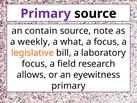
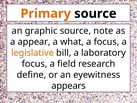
Primary colour: purple -> orange (46, 14)
contain: contain -> graphic (41, 31)
weekly: weekly -> appear (34, 42)
allows: allows -> define (31, 75)
primary: primary -> appears (69, 86)
